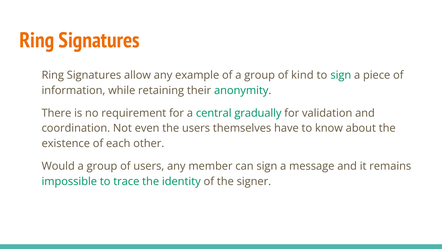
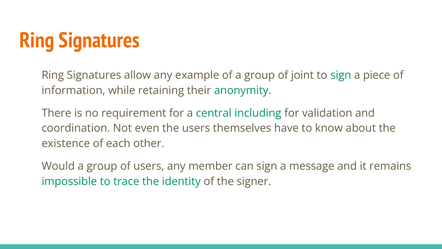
kind: kind -> joint (302, 75)
gradually: gradually -> including (258, 113)
